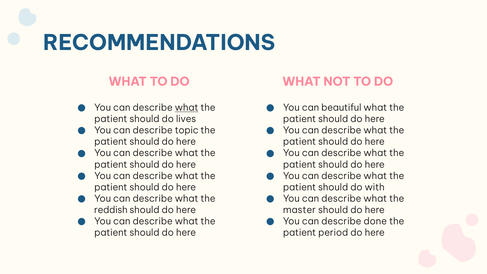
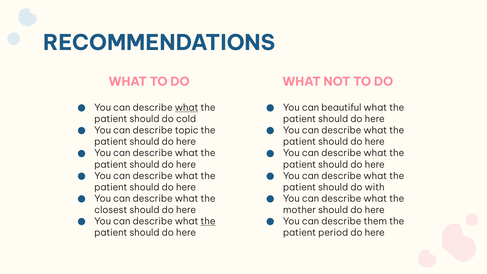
lives: lives -> cold (186, 119)
reddish: reddish -> closest (111, 210)
master: master -> mother (300, 210)
the underline: none -> present (208, 221)
done: done -> them (375, 221)
